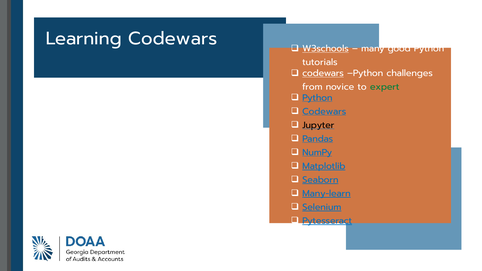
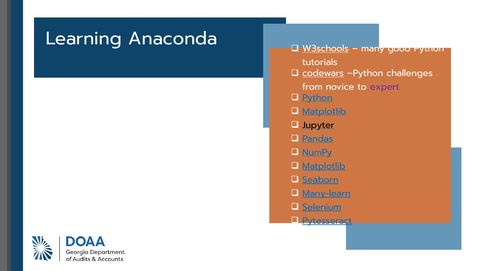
Learning Codewars: Codewars -> Anaconda (173, 39)
expert colour: green -> purple (385, 87)
Codewars: Codewars -> Matplotlib (324, 111)
